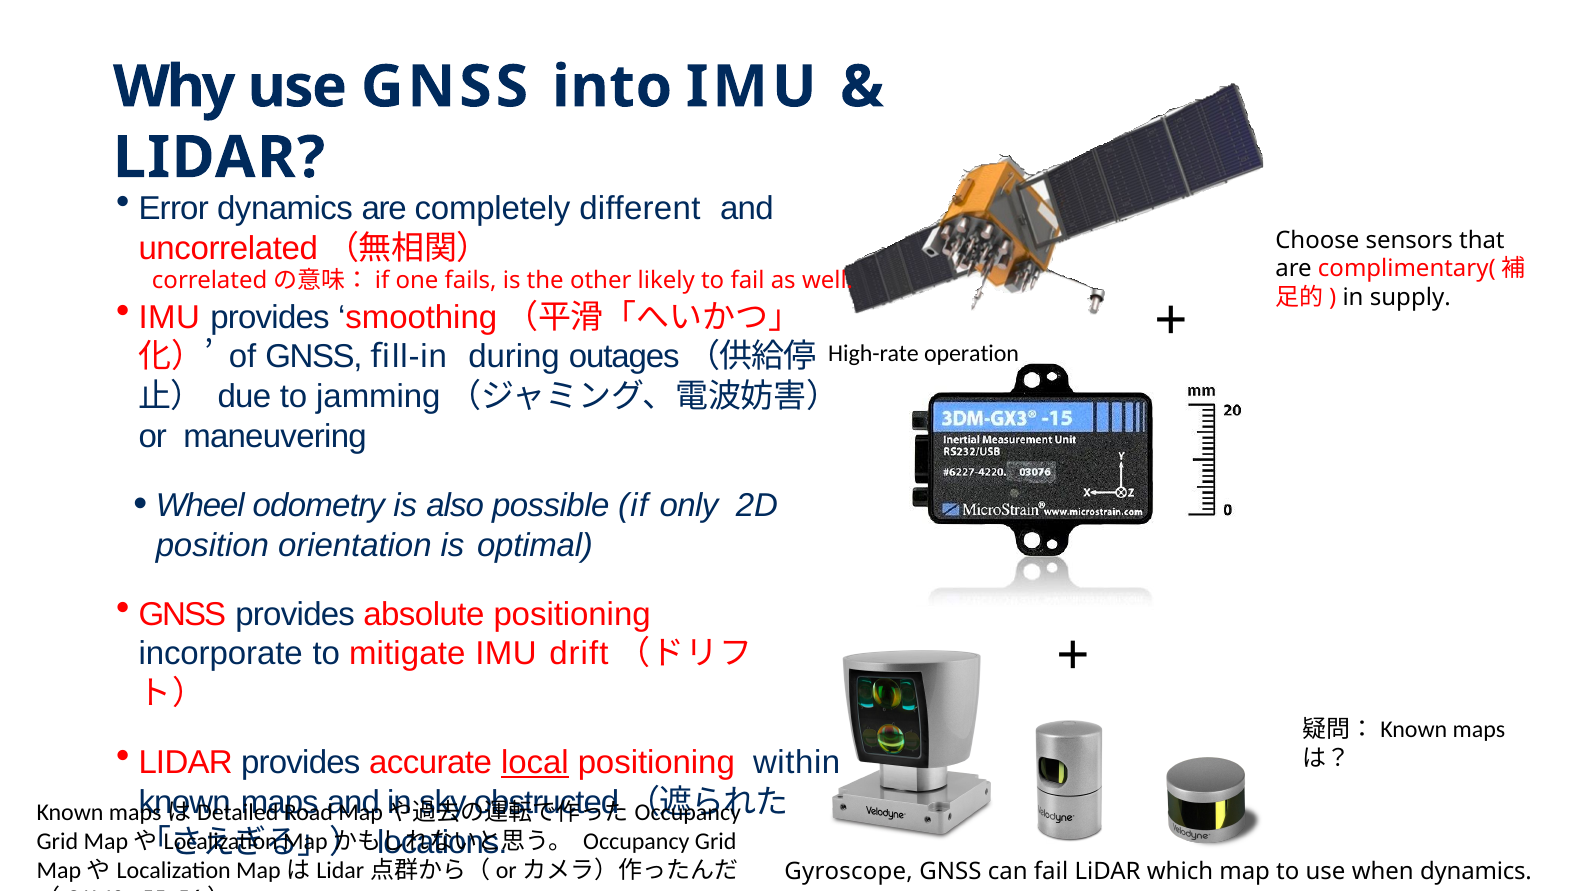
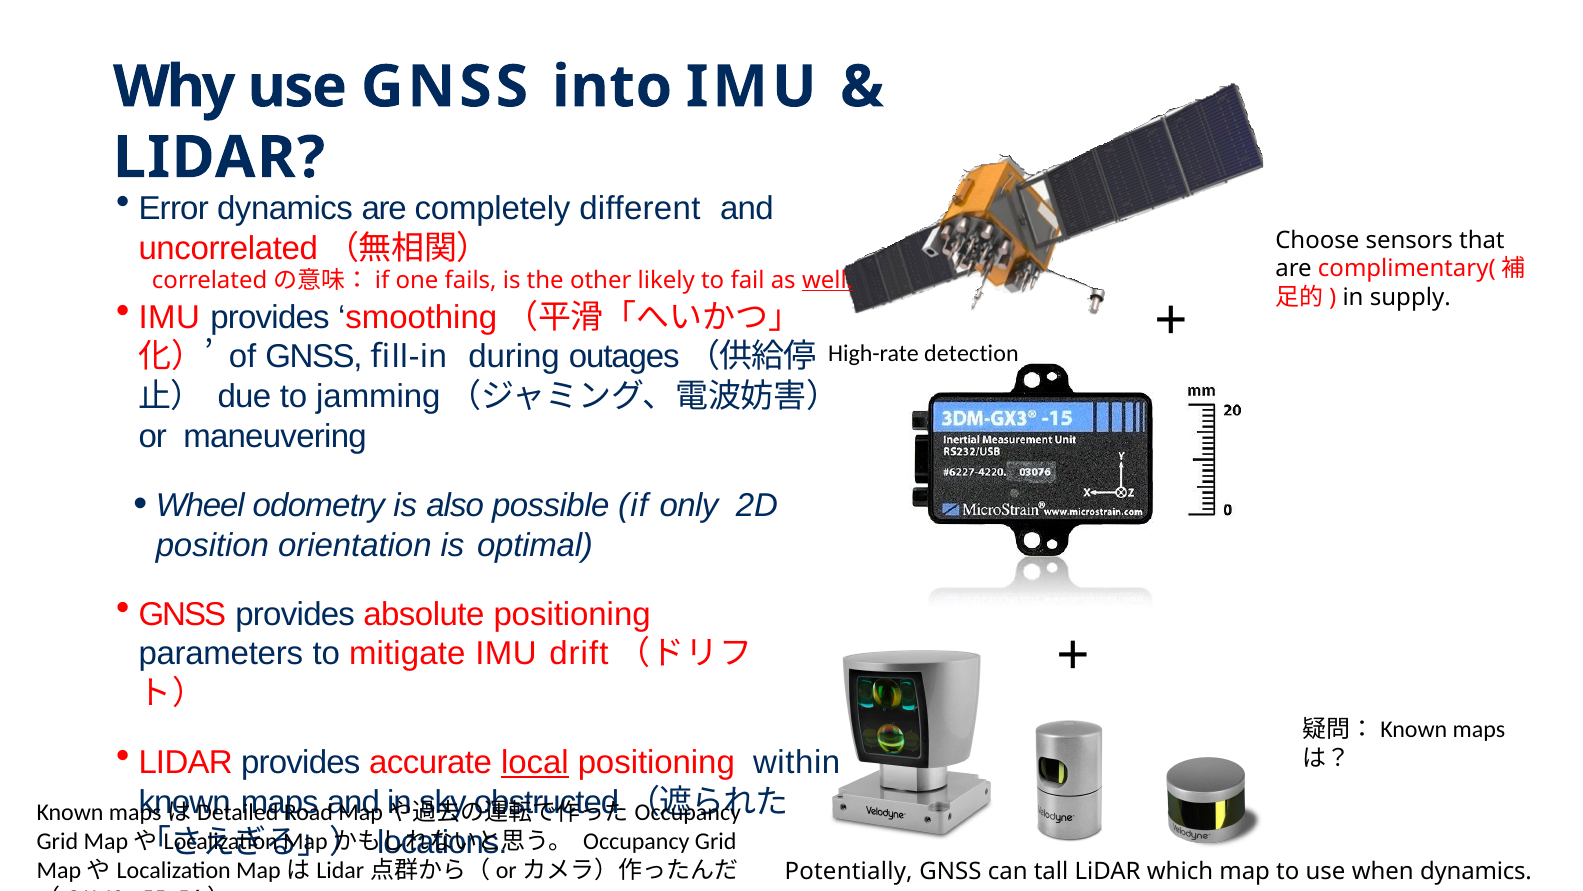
well underline: none -> present (828, 280)
operation: operation -> detection (971, 353)
incorporate: incorporate -> parameters (221, 654)
Gyroscope: Gyroscope -> Potentially (849, 872)
can fail: fail -> tall (1051, 872)
